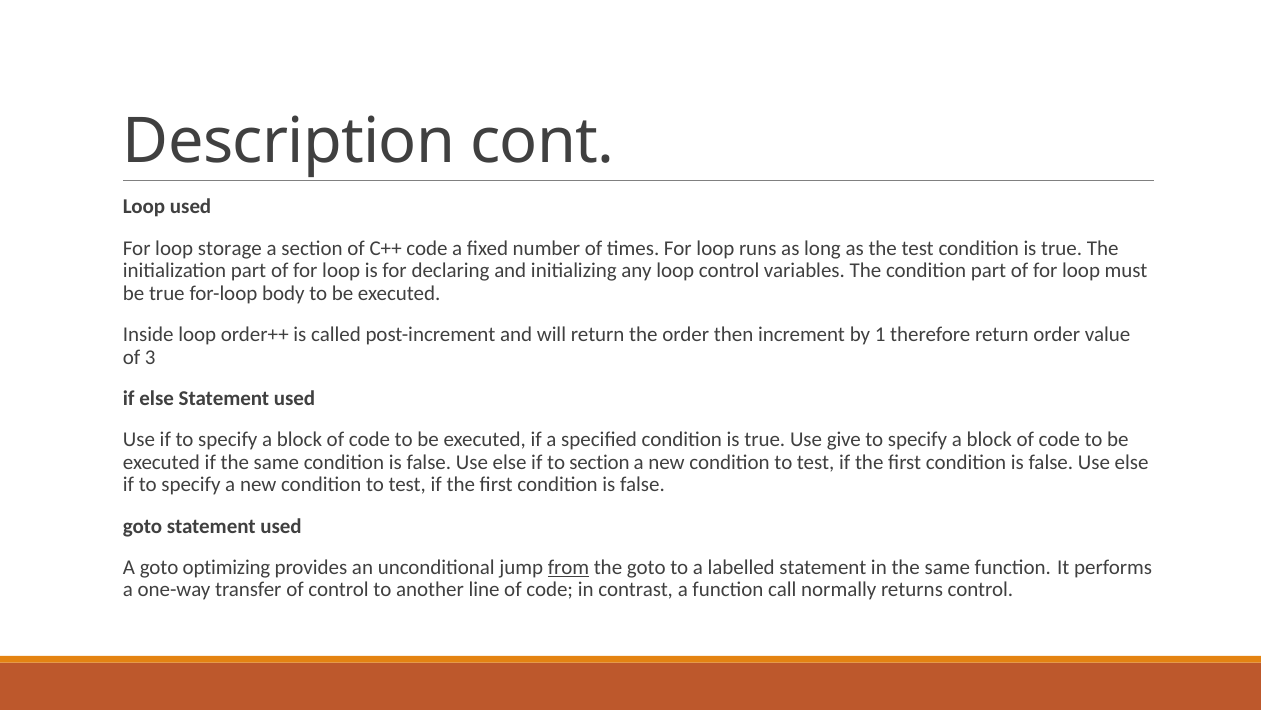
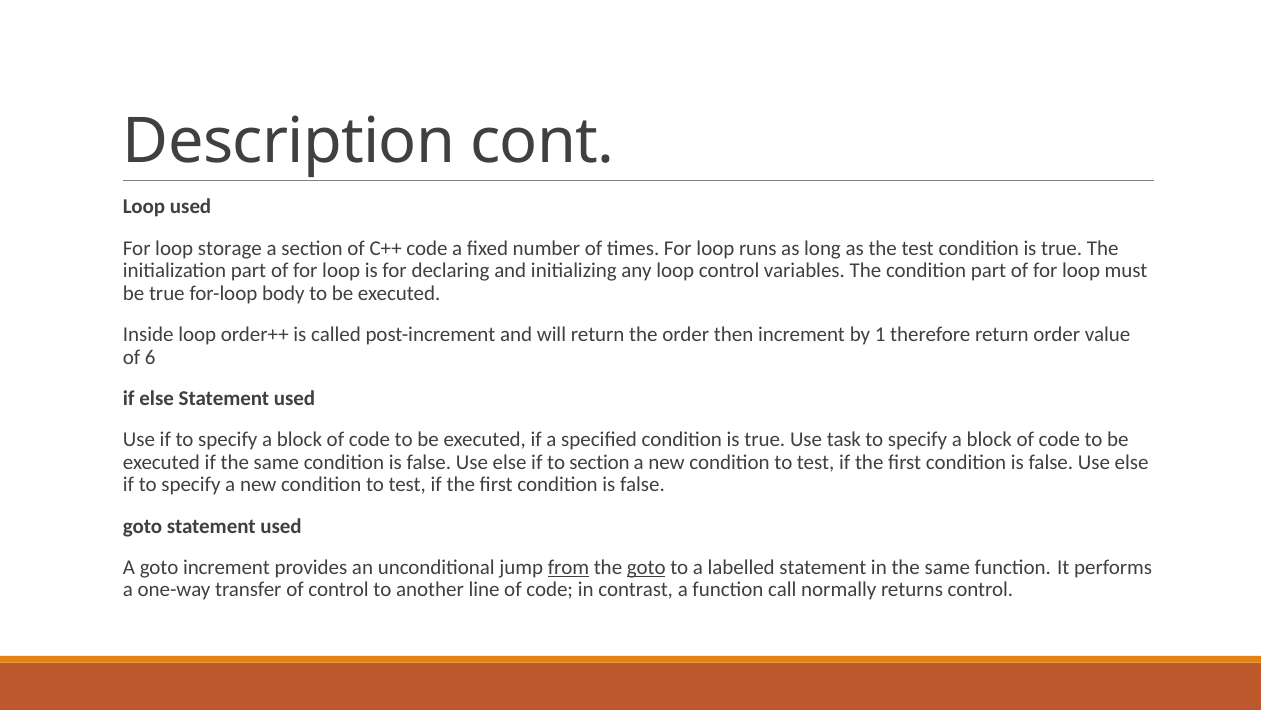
3: 3 -> 6 (150, 357)
give: give -> task (844, 439)
goto optimizing: optimizing -> increment (226, 567)
goto underline: none -> present (646, 567)
